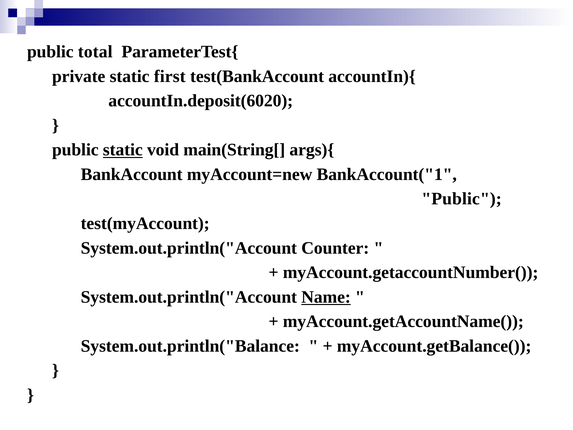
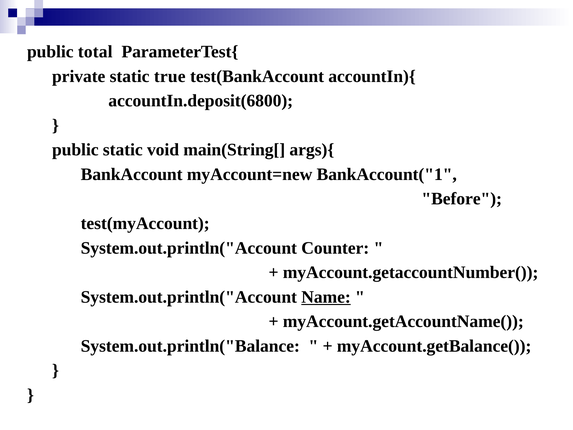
first: first -> true (170, 76)
accountIn.deposit(6020: accountIn.deposit(6020 -> accountIn.deposit(6800 (201, 101)
static underline: present -> none (123, 150)
Public: Public -> Before (462, 199)
